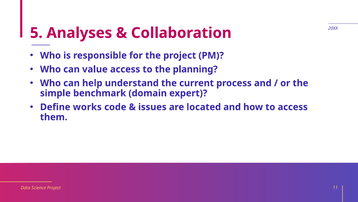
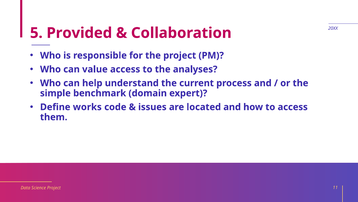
Analyses: Analyses -> Provided (79, 33)
planning: planning -> analyses (195, 69)
